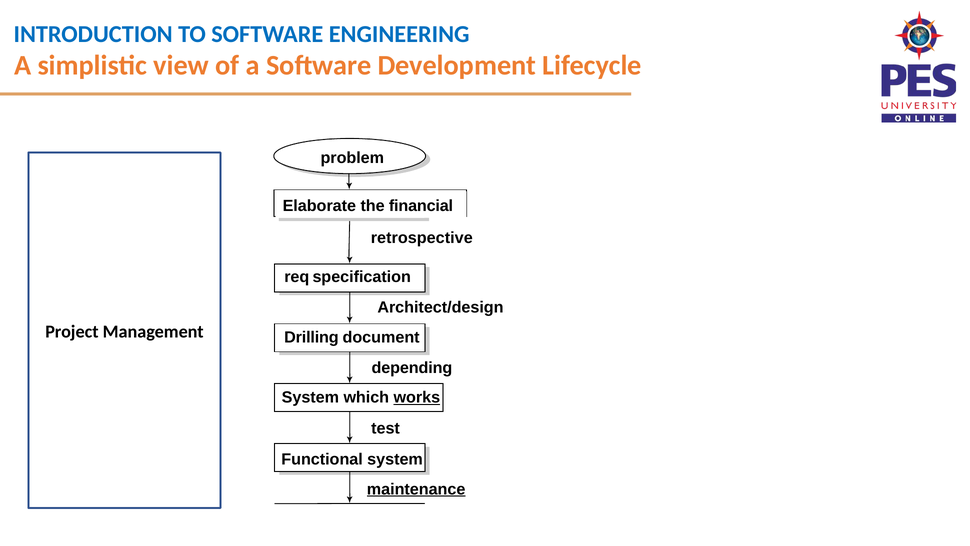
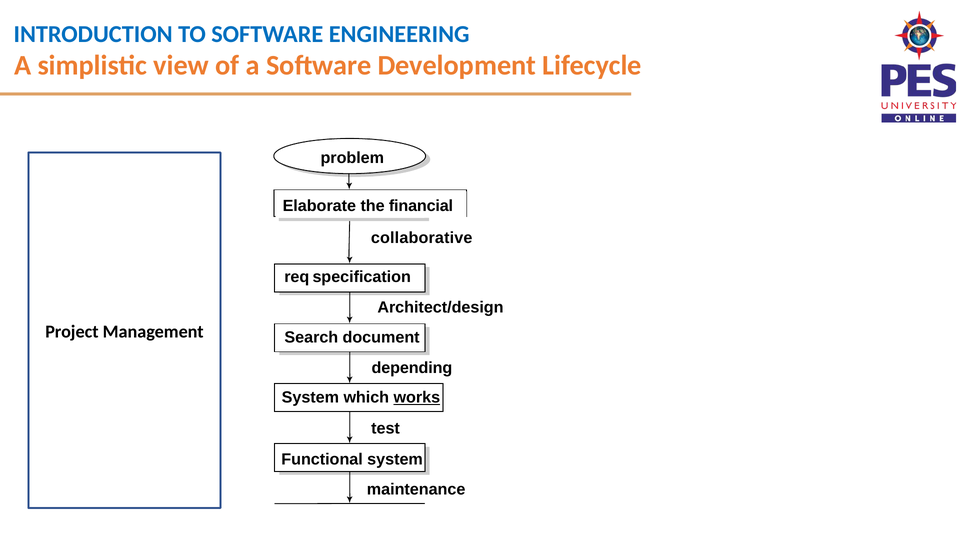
retrospective: retrospective -> collaborative (422, 238)
Drilling: Drilling -> Search (311, 337)
maintenance underline: present -> none (416, 489)
